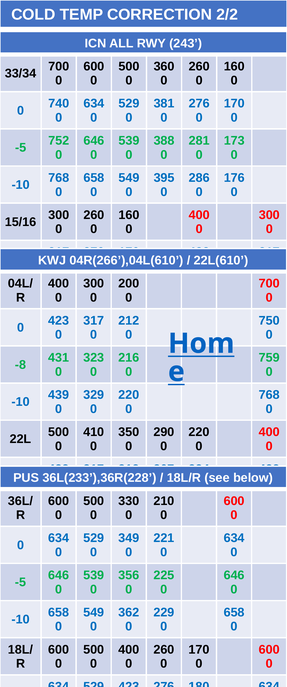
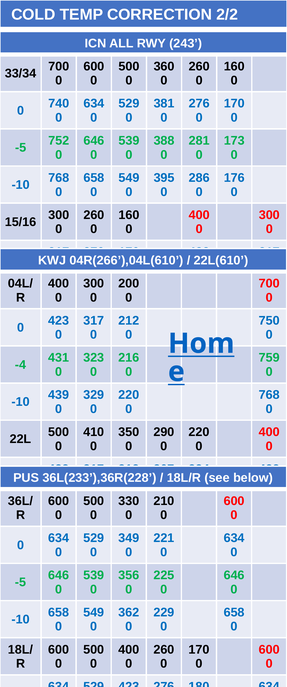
-8: -8 -> -4 (21, 365)
